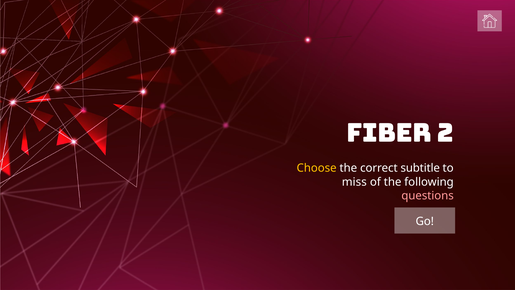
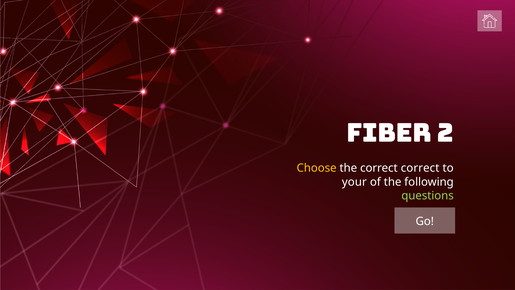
correct subtitle: subtitle -> correct (420, 168)
miss: miss -> your (354, 182)
questions colour: pink -> light green (428, 195)
